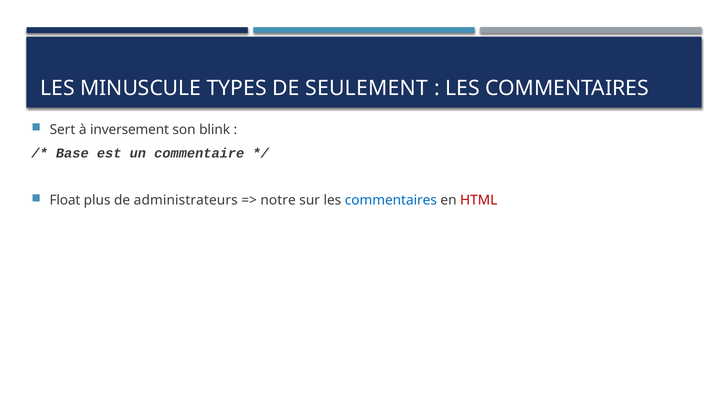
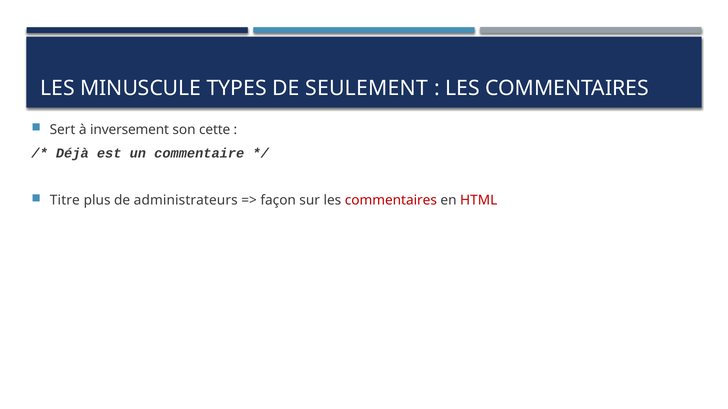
blink: blink -> cette (215, 130)
Base: Base -> Déjà (72, 153)
Float: Float -> Titre (65, 201)
notre: notre -> façon (278, 201)
commentaires colour: blue -> red (391, 201)
